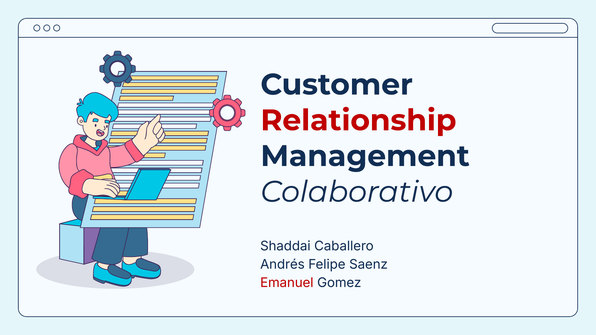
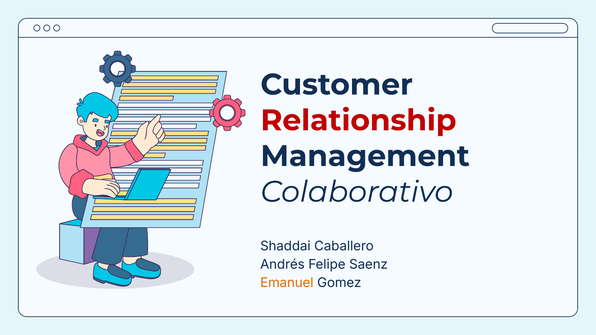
Emanuel colour: red -> orange (287, 283)
